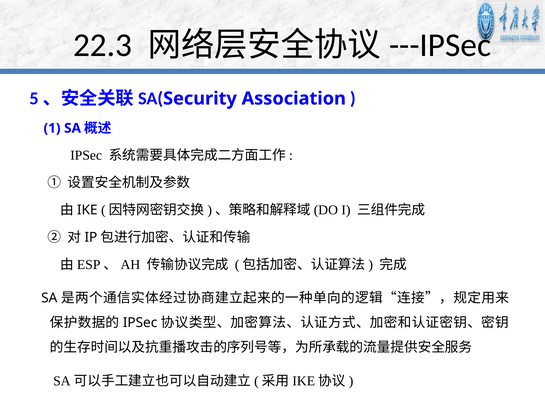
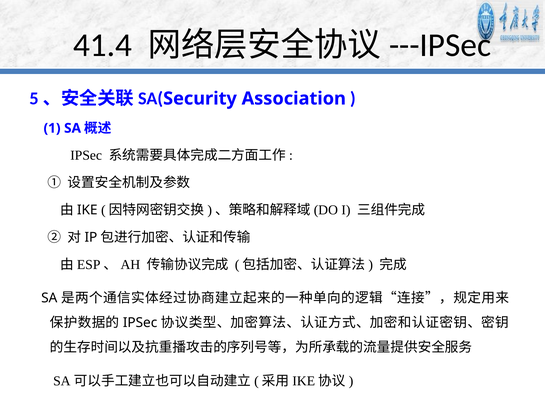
22.3: 22.3 -> 41.4 (103, 45)
